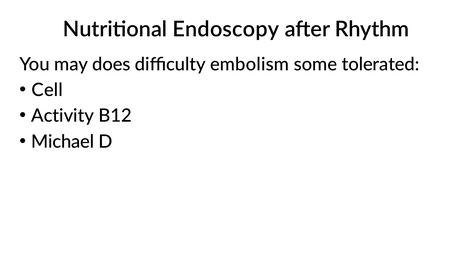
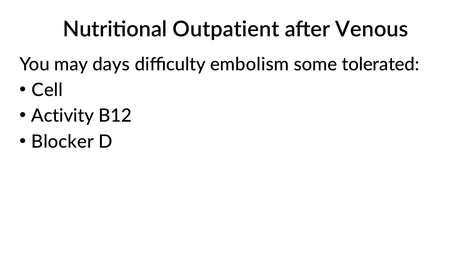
Endoscopy: Endoscopy -> Outpatient (226, 29)
Rhythm: Rhythm -> Venous (372, 29)
does: does -> days (111, 64)
Michael: Michael -> Blocker (63, 142)
